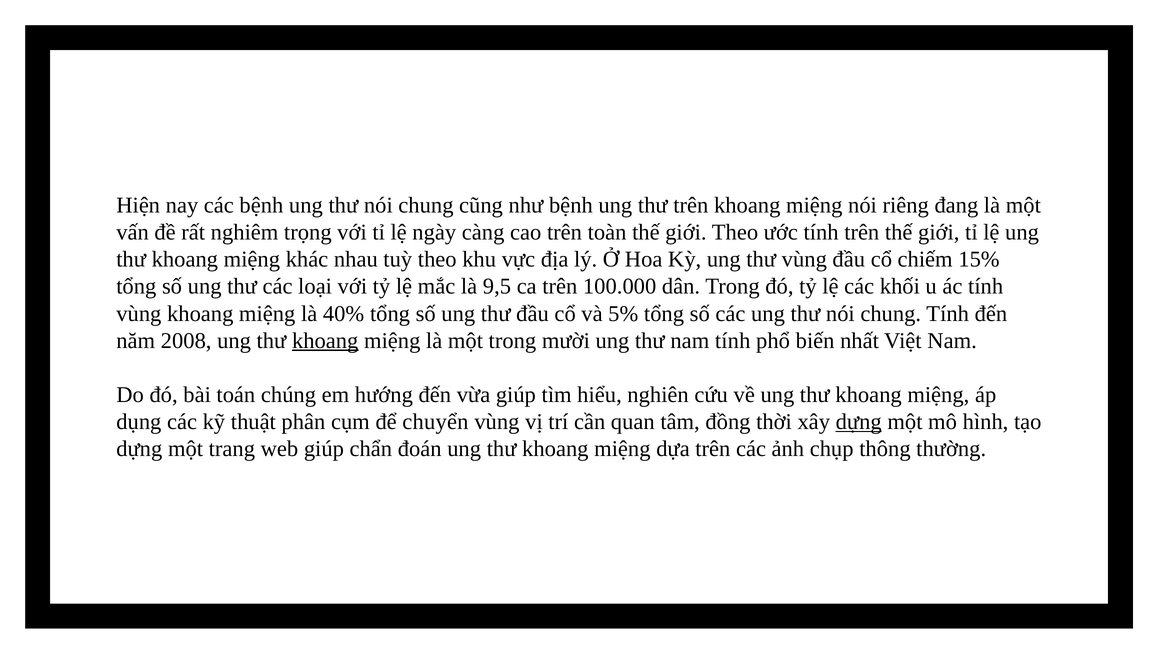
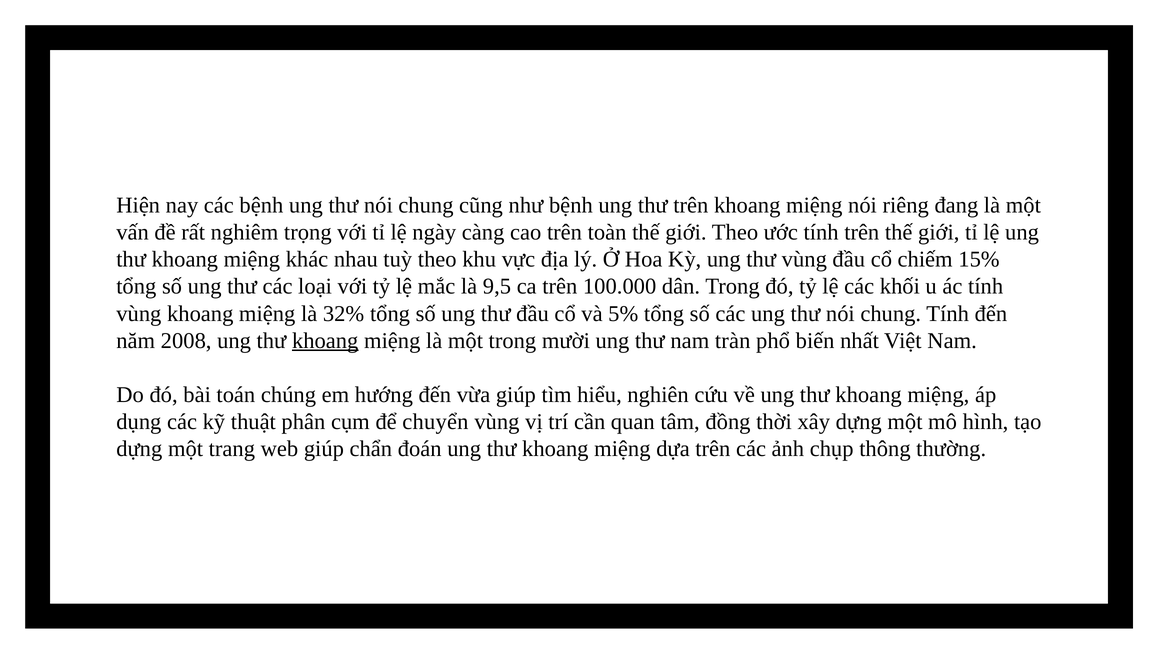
40%: 40% -> 32% (344, 313)
nam tính: tính -> tràn (733, 340)
dựng underline: present -> none (859, 421)
